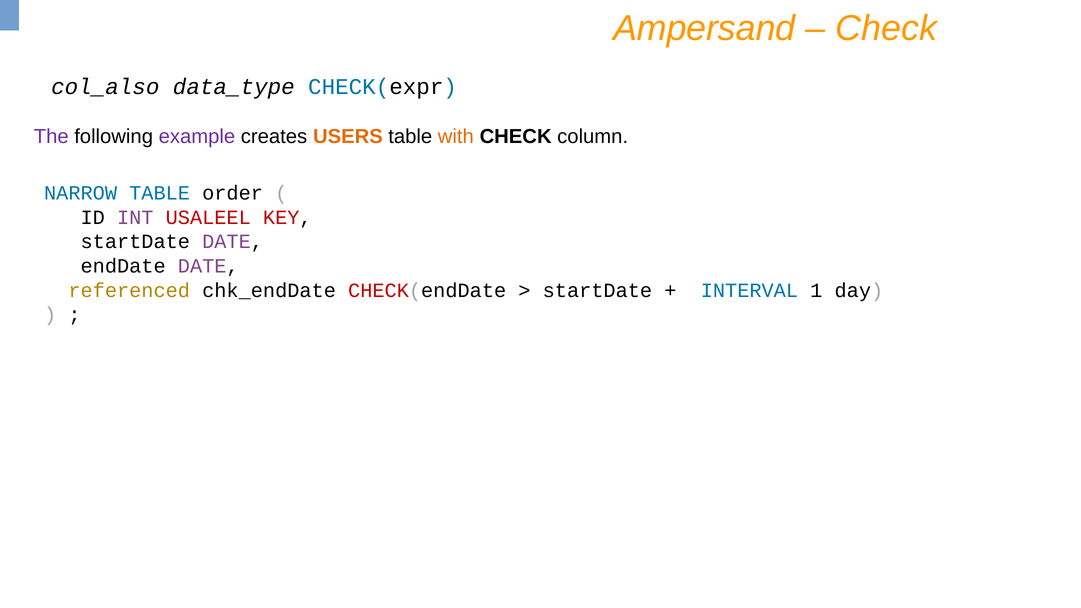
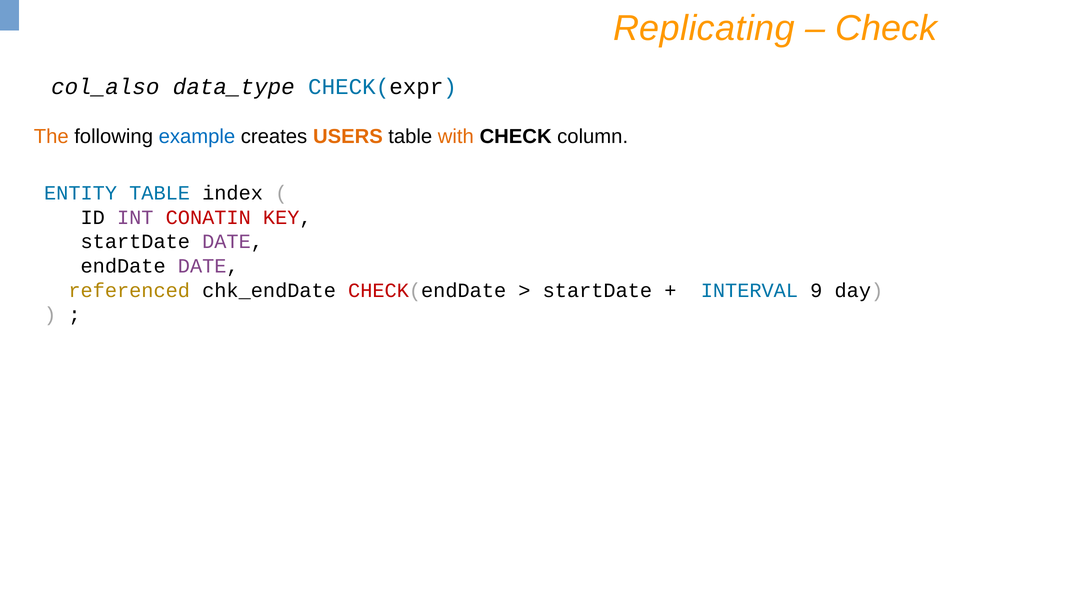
Ampersand: Ampersand -> Replicating (704, 28)
The colour: purple -> orange (51, 136)
example colour: purple -> blue (197, 136)
NARROW: NARROW -> ENTITY (81, 193)
order: order -> index (233, 193)
USALEEL: USALEEL -> CONATIN (208, 217)
1: 1 -> 9 (816, 290)
